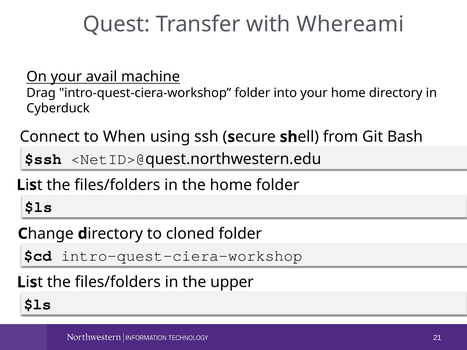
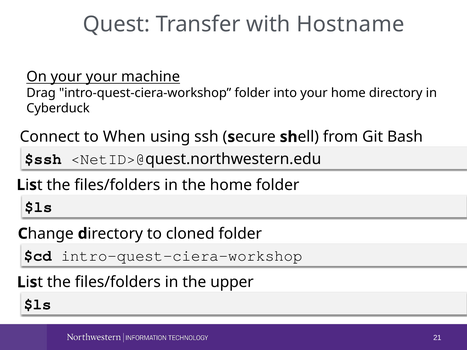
Whereami: Whereami -> Hostname (350, 24)
your avail: avail -> your (102, 77)
